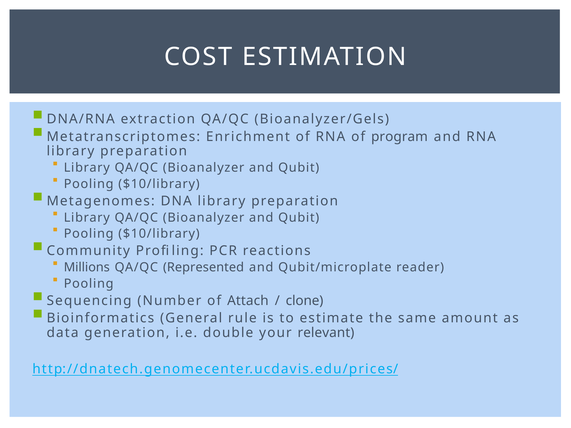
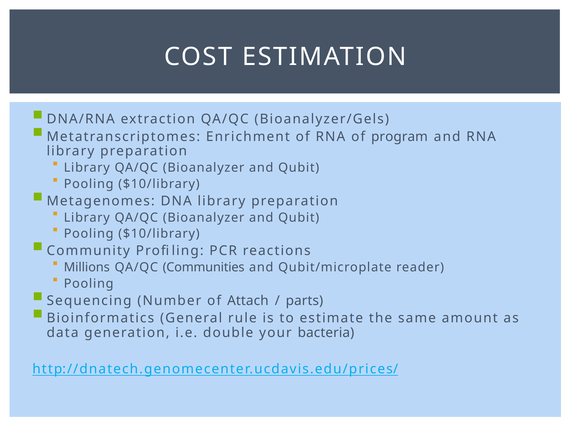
Represented: Represented -> Communities (204, 268)
clone: clone -> parts (304, 301)
relevant: relevant -> bacteria (326, 333)
